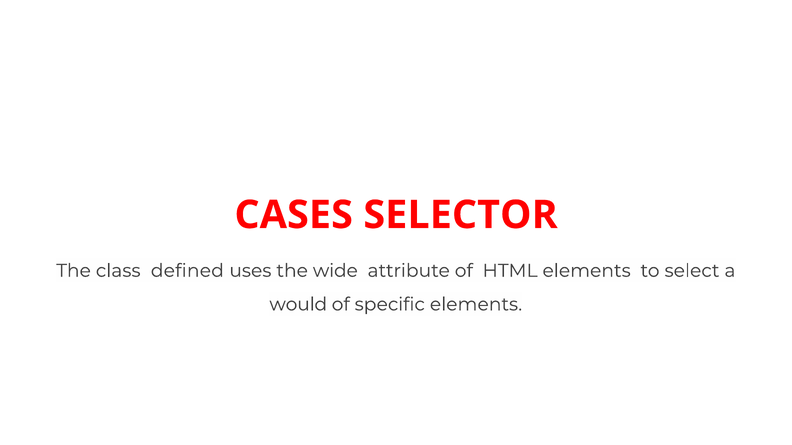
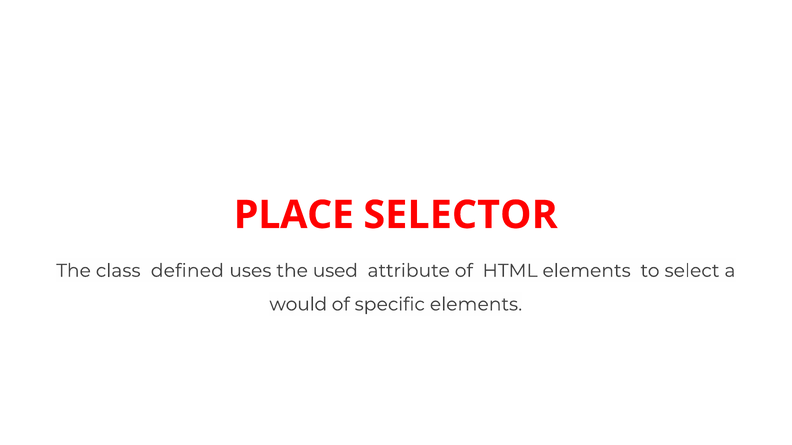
CASES: CASES -> PLACE (294, 215)
wide: wide -> used (335, 271)
